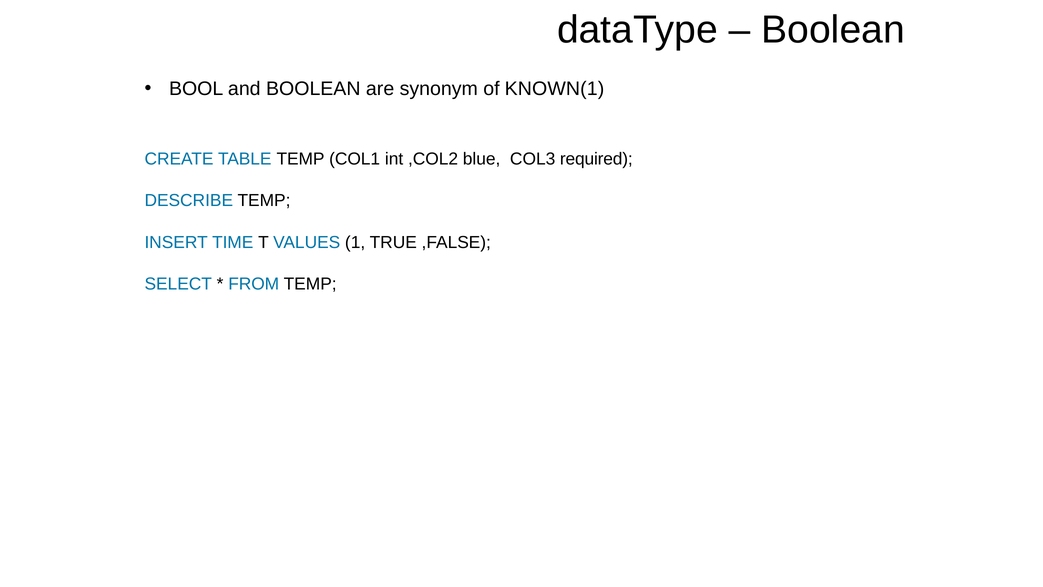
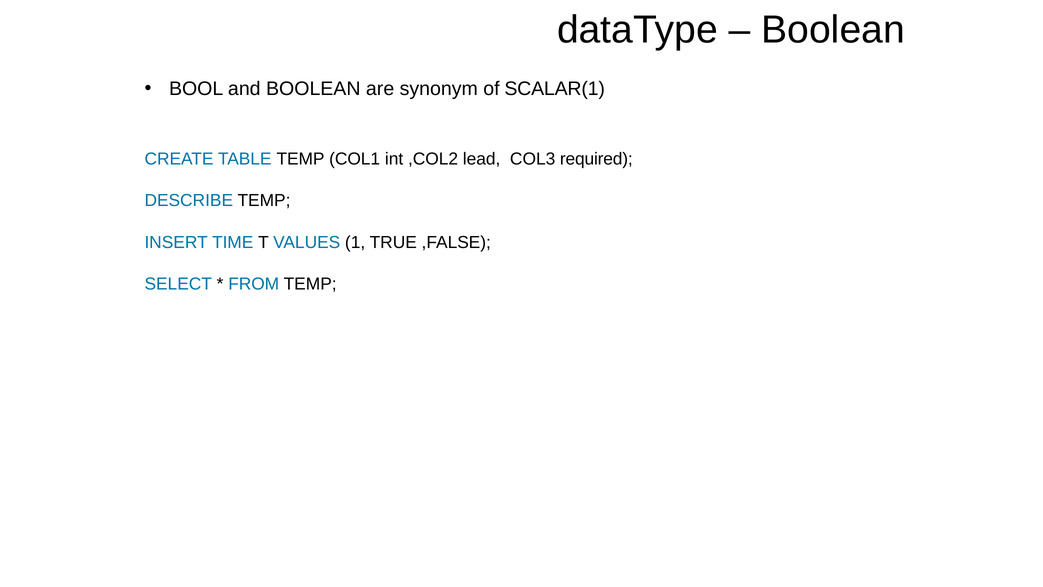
KNOWN(1: KNOWN(1 -> SCALAR(1 (555, 89)
blue: blue -> lead (482, 159)
